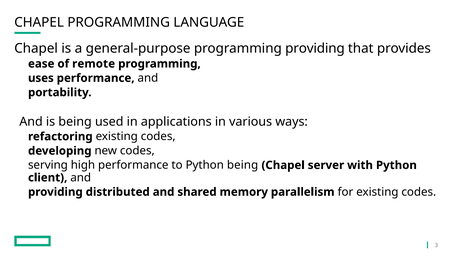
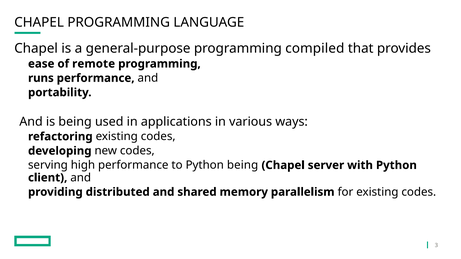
programming providing: providing -> compiled (315, 48)
uses: uses -> runs (41, 78)
